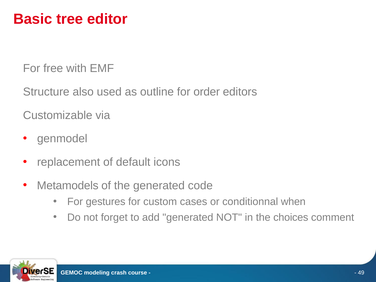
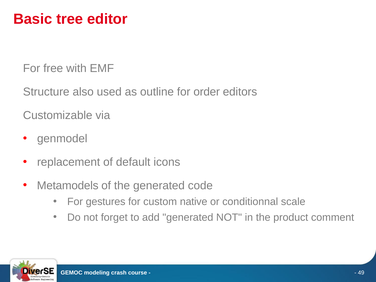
cases: cases -> native (194, 202)
when: when -> scale (293, 202)
choices: choices -> product (291, 217)
